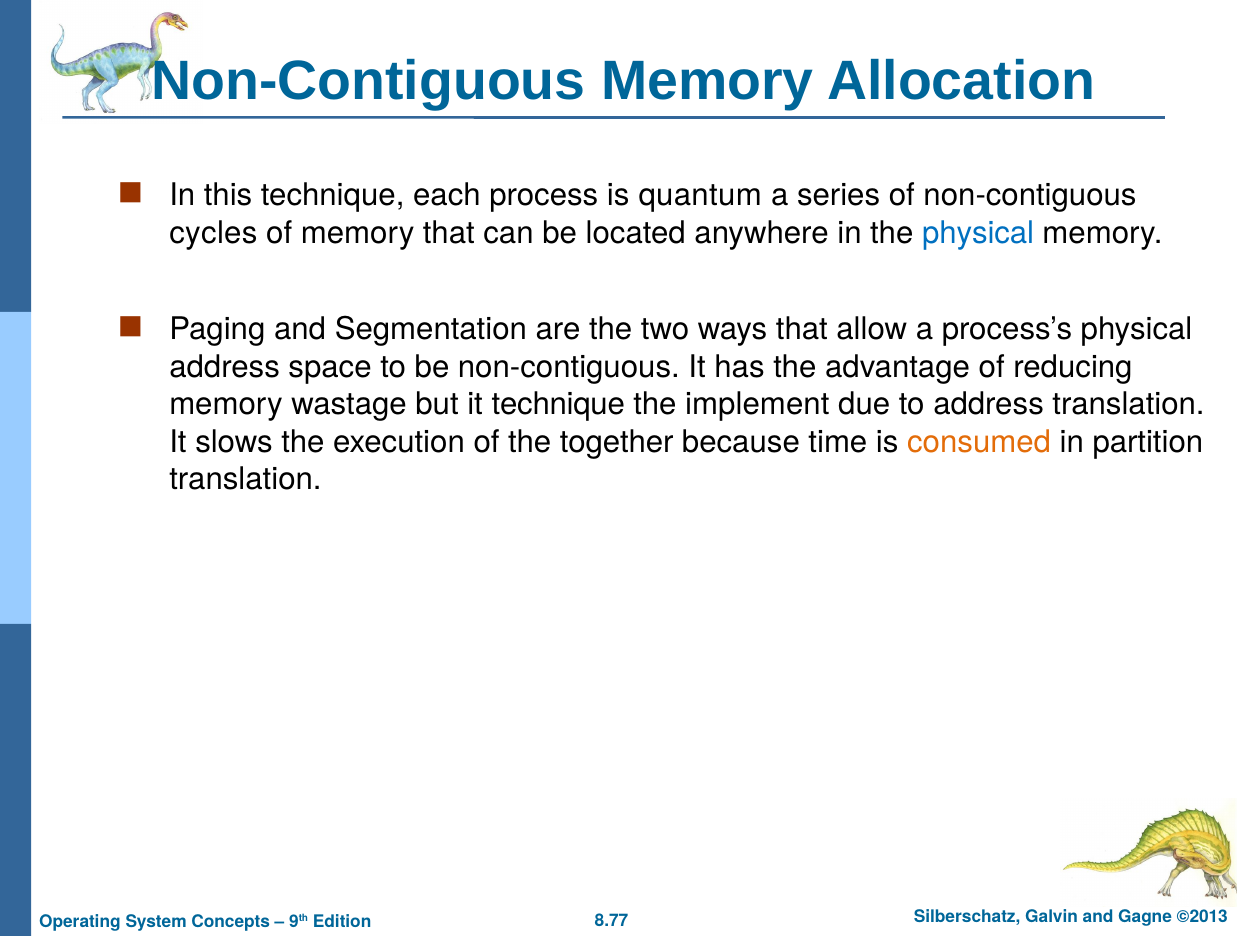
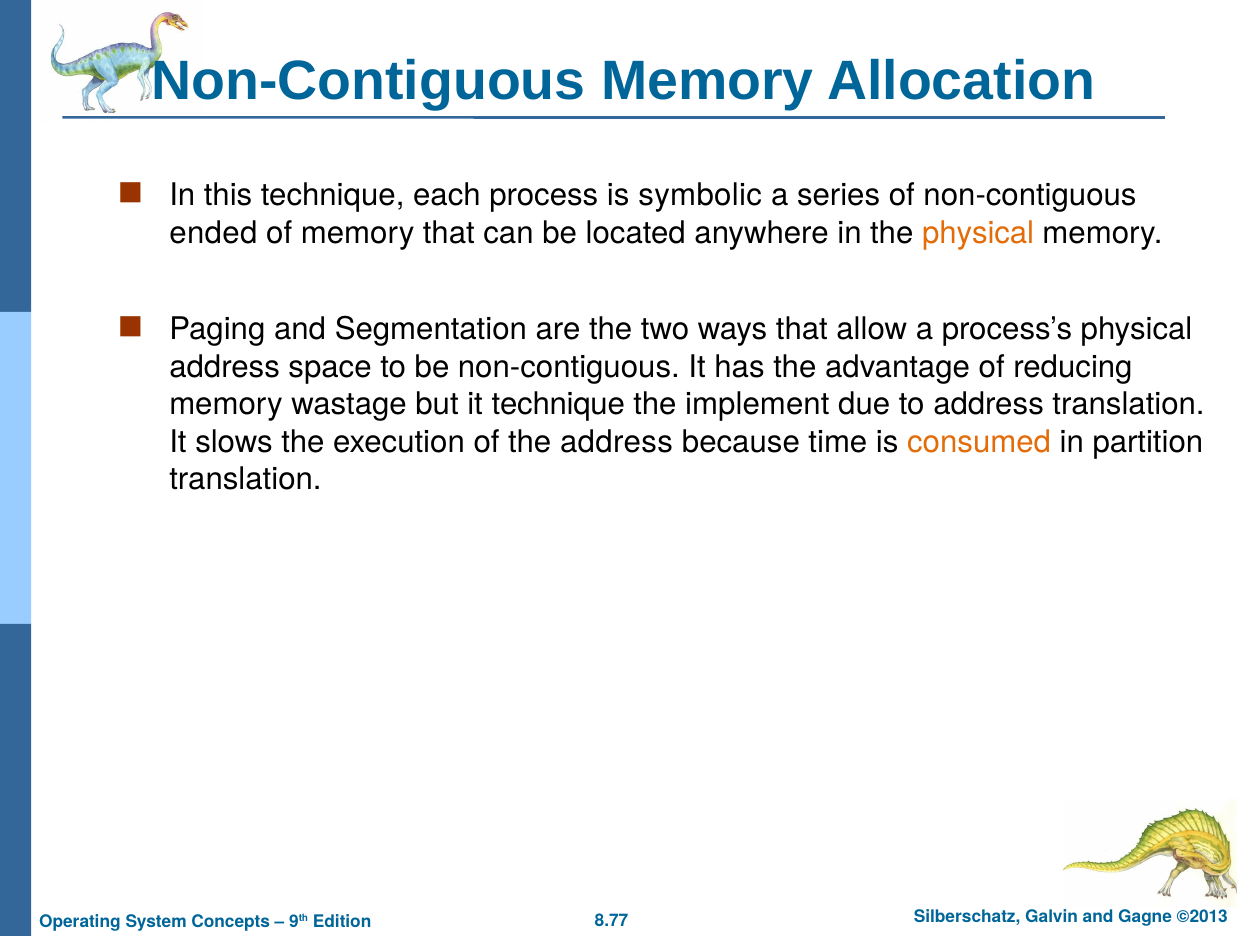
quantum: quantum -> symbolic (700, 195)
cycles: cycles -> ended (213, 233)
physical colour: blue -> orange (978, 233)
the together: together -> address (616, 442)
